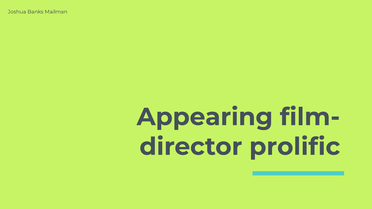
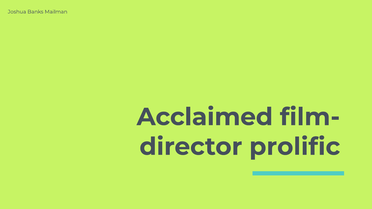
Appearing: Appearing -> Acclaimed (205, 117)
